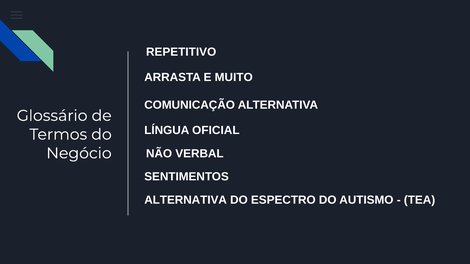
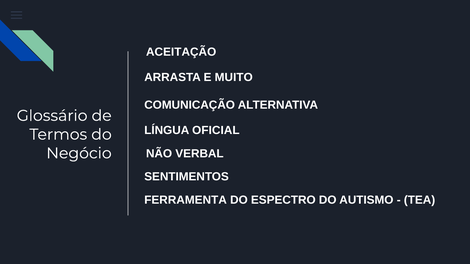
REPETITIVO: REPETITIVO -> ACEITAÇÃO (181, 52)
ALTERNATIVA: ALTERNATIVA -> FERRAMENTA (186, 200)
